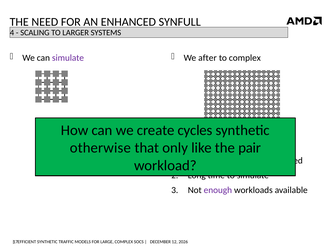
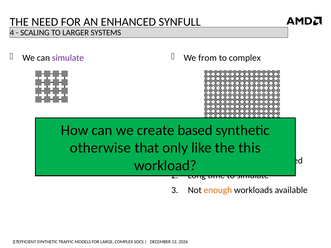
after: after -> from (207, 58)
cycles: cycles -> based (195, 130)
pair: pair -> this (250, 148)
enough colour: purple -> orange (218, 190)
